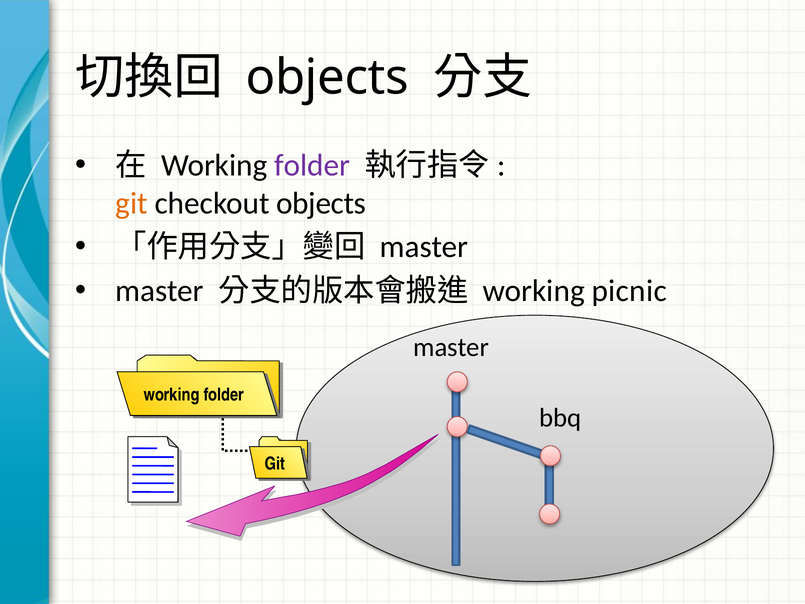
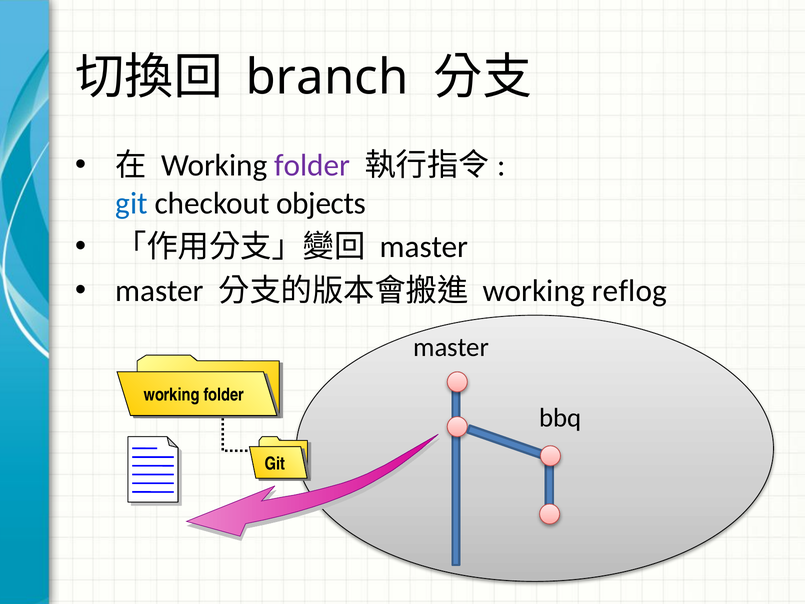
objects: objects -> branch (327, 77)
git colour: orange -> blue (132, 203)
picnic: picnic -> reflog (629, 291)
